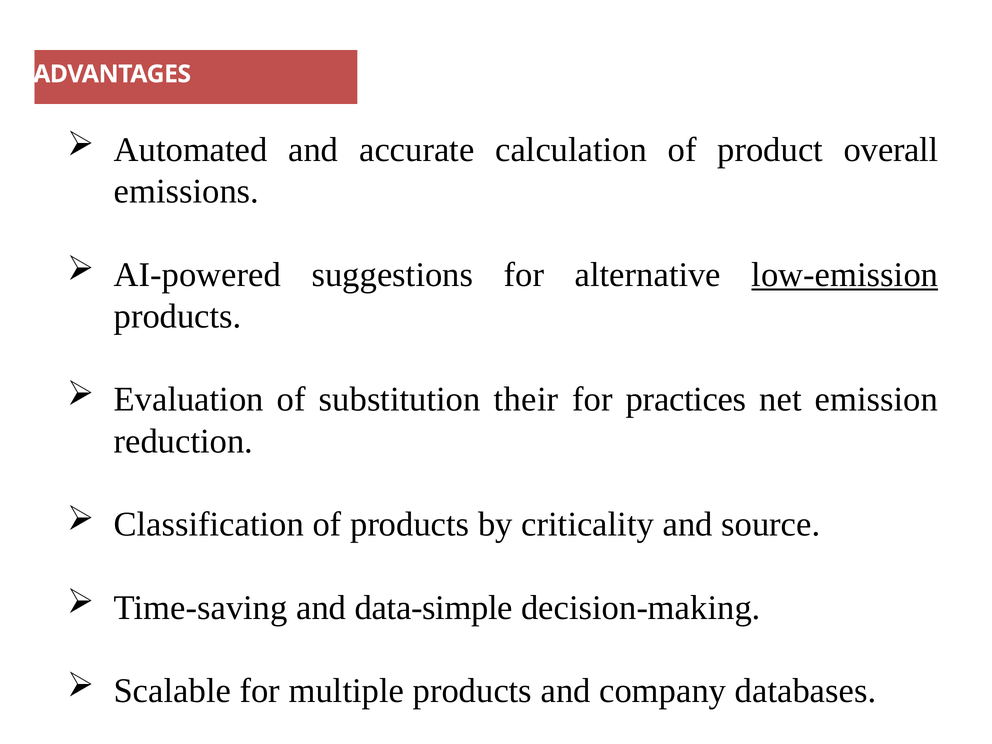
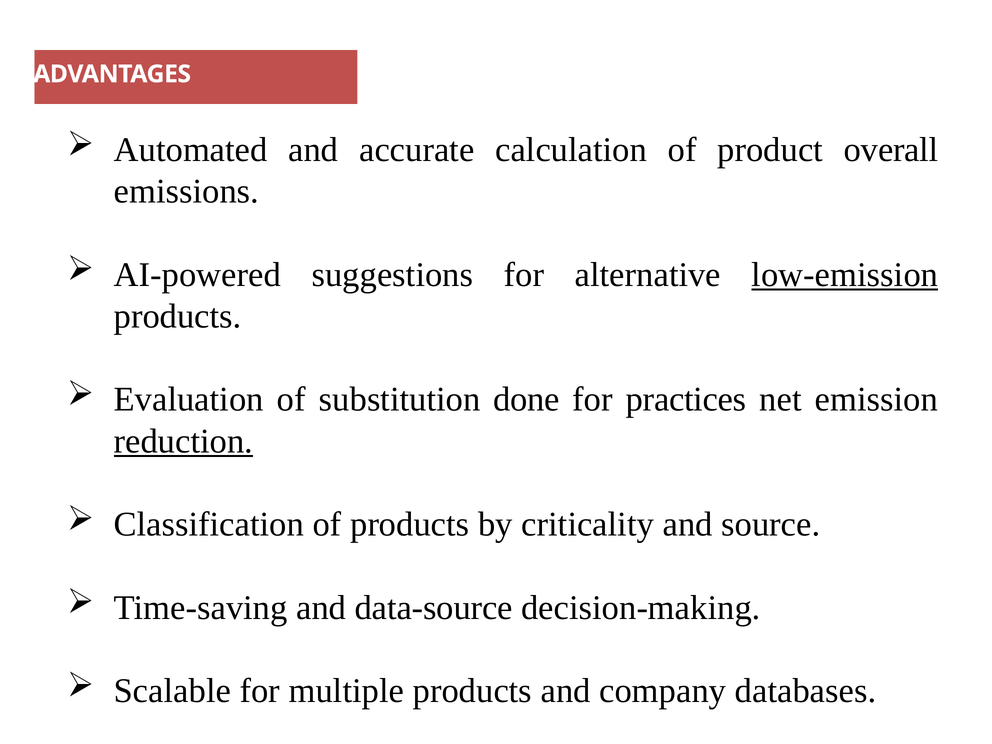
their: their -> done (527, 400)
reduction underline: none -> present (183, 441)
data-simple: data-simple -> data-source (434, 608)
